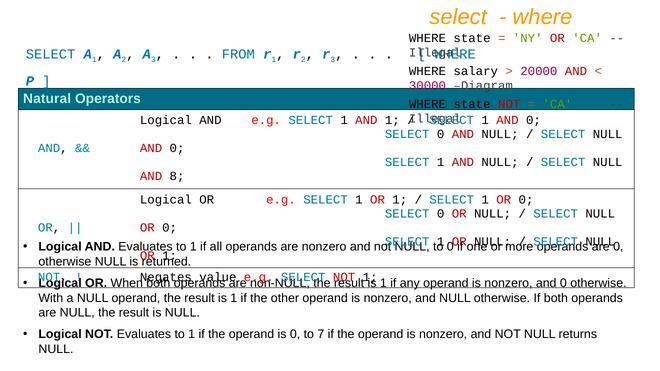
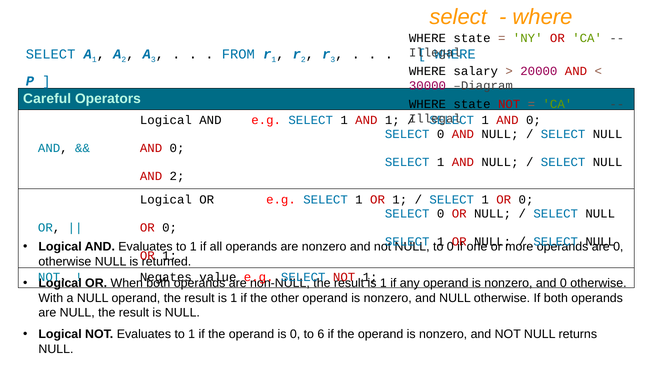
Natural: Natural -> Careful (47, 99)
AND 8: 8 -> 2 (177, 177)
7: 7 -> 6 (321, 334)
